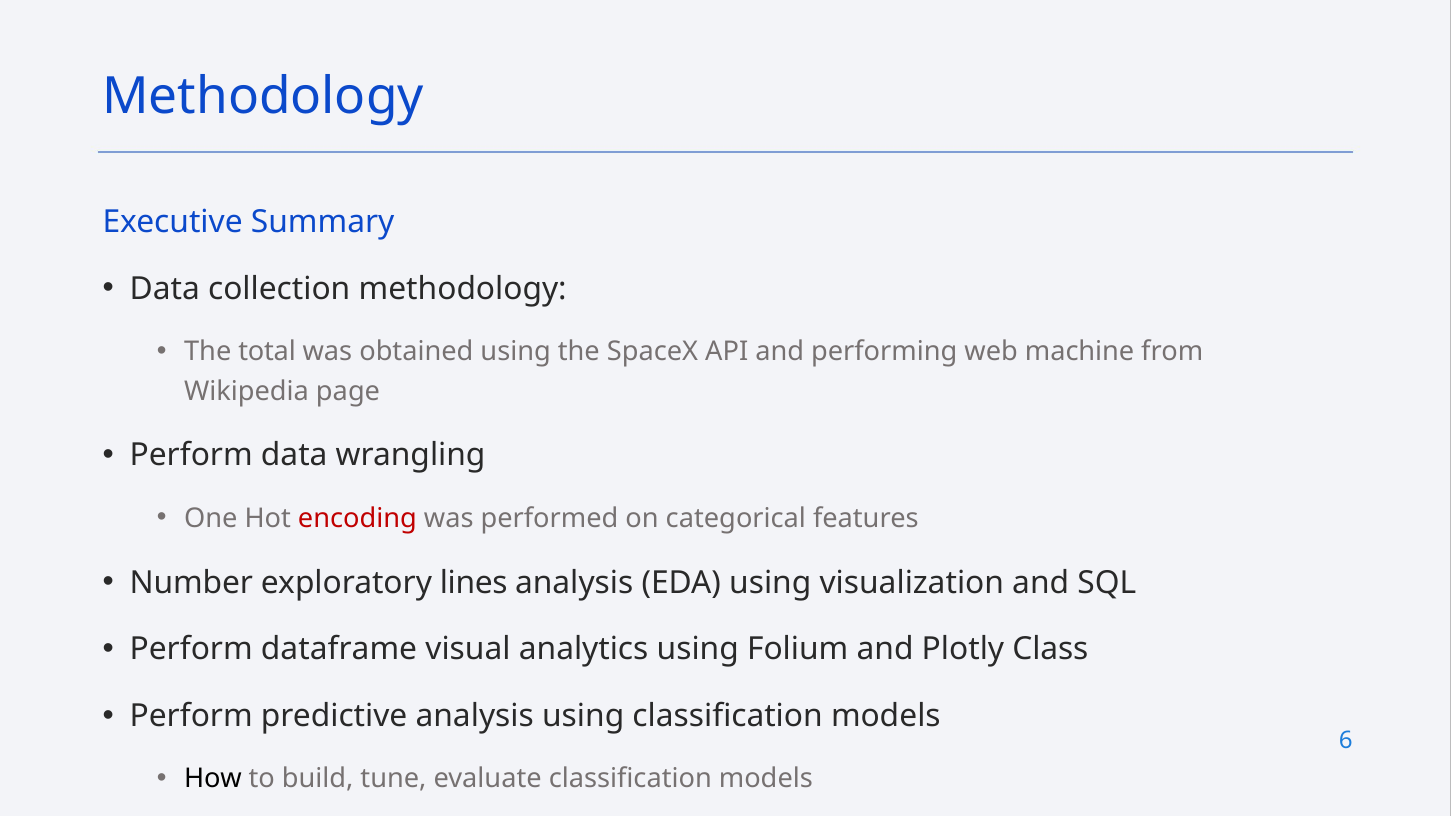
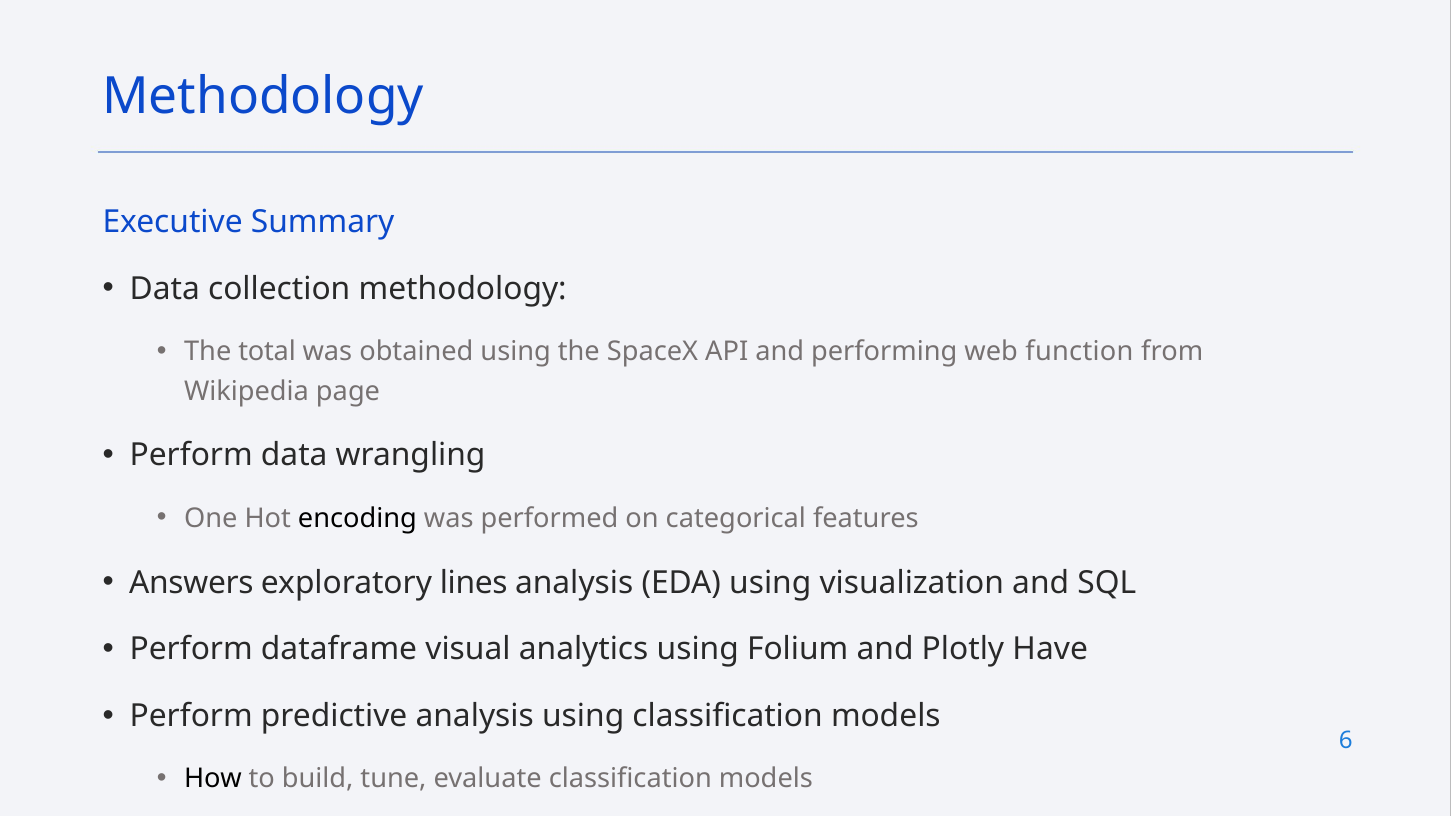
machine: machine -> function (1079, 352)
encoding colour: red -> black (357, 518)
Number: Number -> Answers (191, 583)
Class: Class -> Have (1050, 650)
